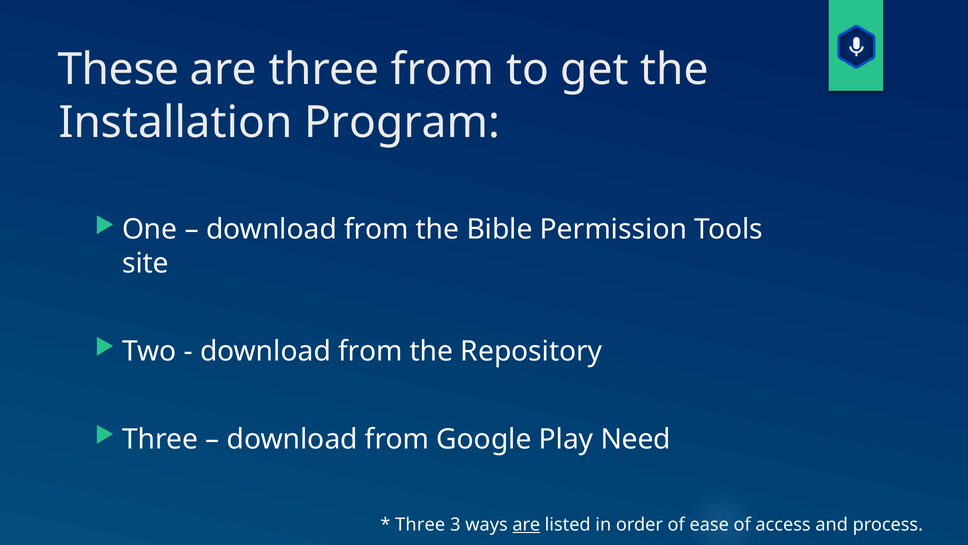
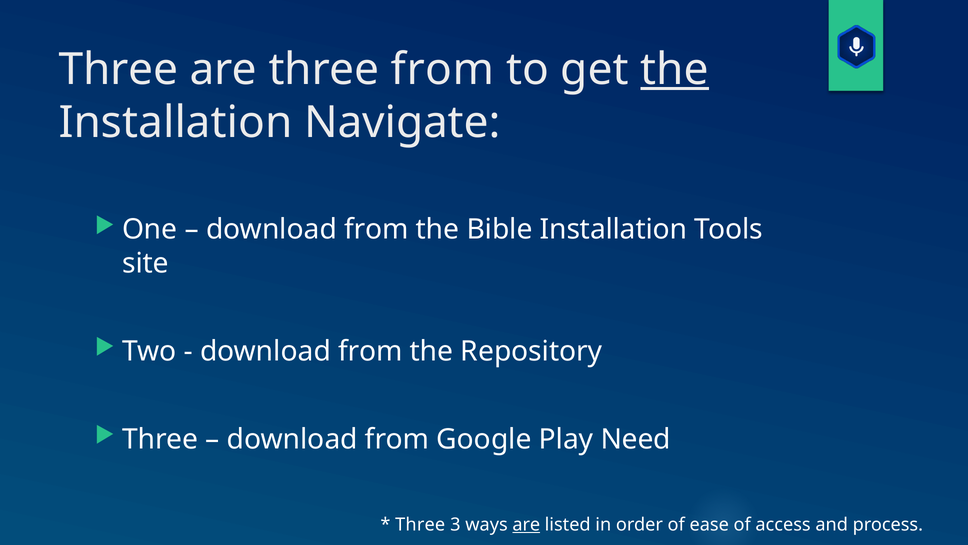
These: These -> Three (118, 69)
the underline: none -> present (675, 69)
Program: Program -> Navigate (402, 123)
Bible Permission: Permission -> Installation (614, 229)
